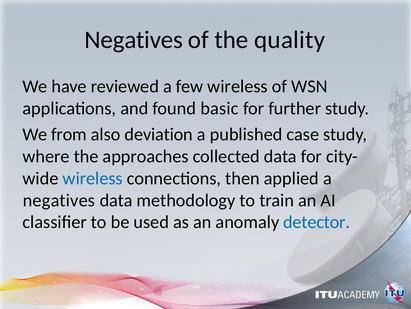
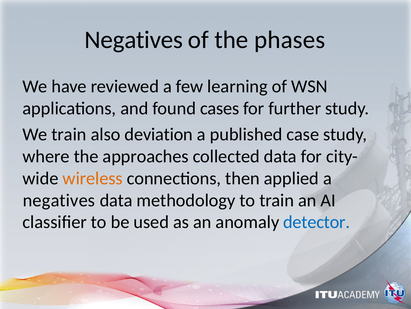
quality: quality -> phases (290, 40)
few wireless: wireless -> learning (238, 86)
basic: basic -> cases (220, 108)
We from: from -> train (69, 134)
wireless colour: blue -> orange (93, 178)
